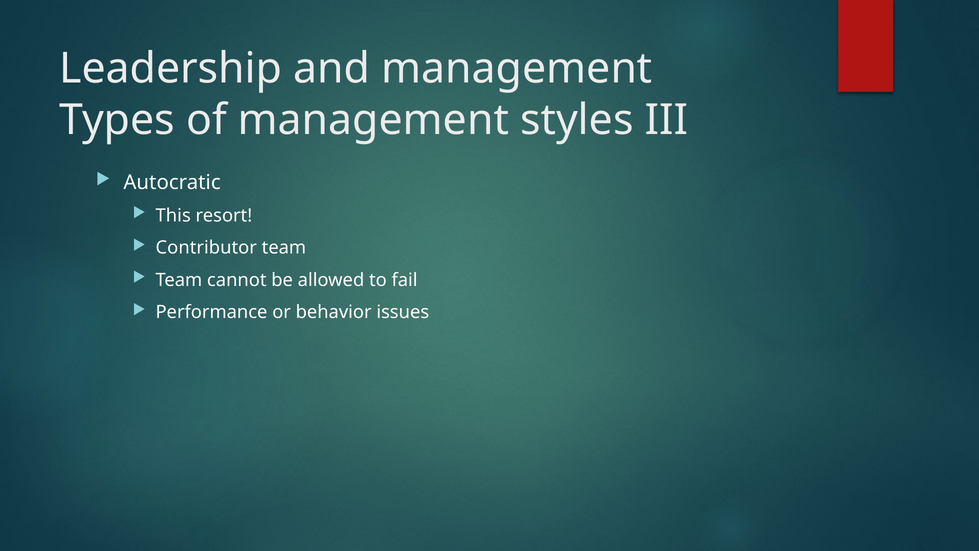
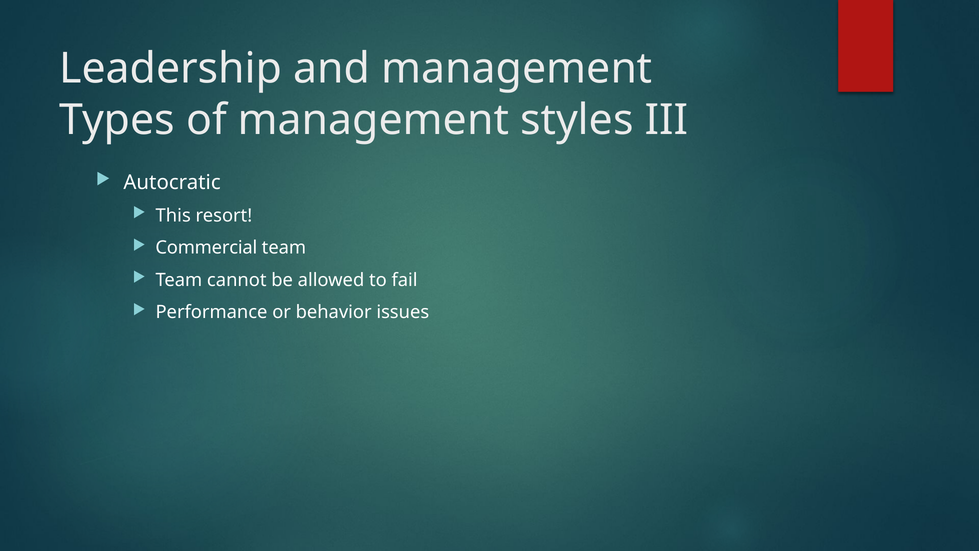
Contributor: Contributor -> Commercial (206, 248)
